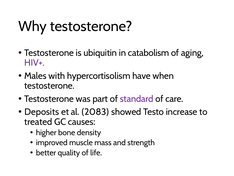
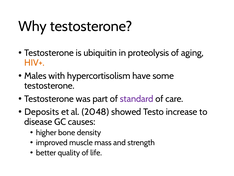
catabolism: catabolism -> proteolysis (149, 53)
HIV+ colour: purple -> orange (34, 63)
when: when -> some (163, 76)
2083: 2083 -> 2048 (95, 112)
treated: treated -> disease (38, 121)
